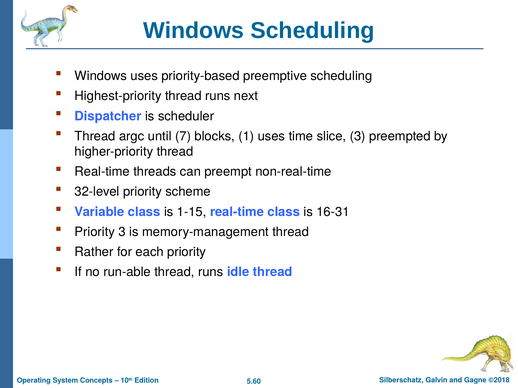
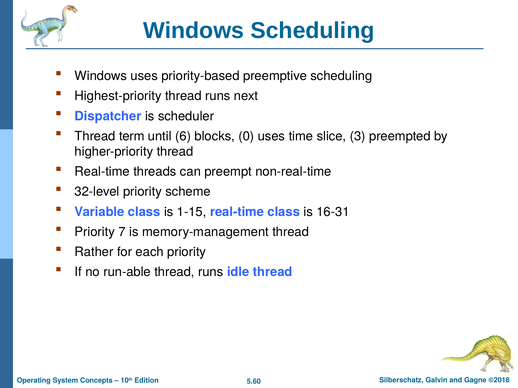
argc: argc -> term (132, 136)
7: 7 -> 6 (183, 136)
1: 1 -> 0 (246, 136)
Priority 3: 3 -> 7 (122, 232)
